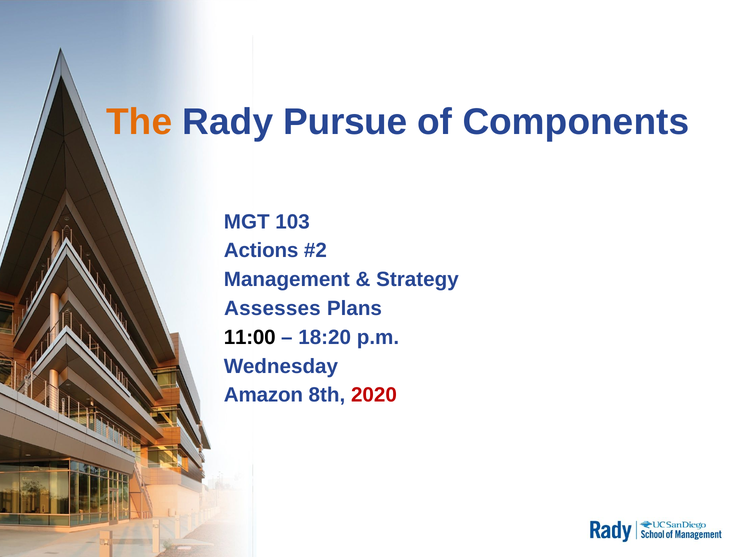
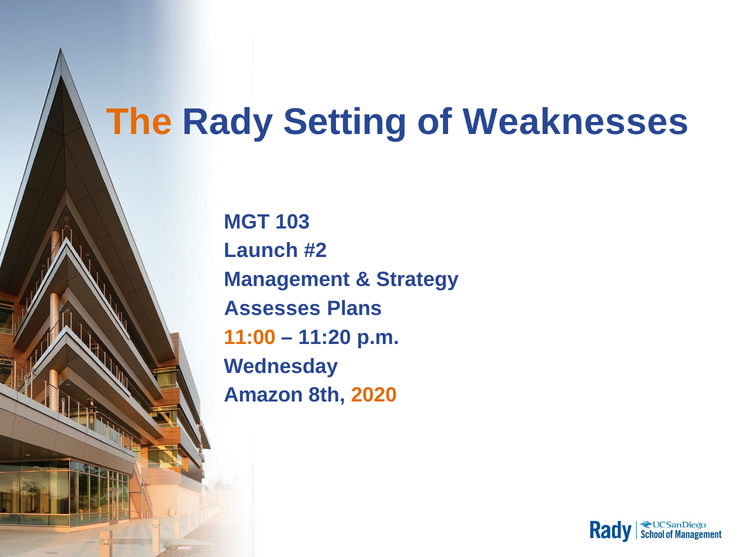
Pursue: Pursue -> Setting (345, 122)
Components: Components -> Weaknesses (576, 122)
Actions: Actions -> Launch (261, 250)
11:00 colour: black -> orange (250, 337)
18:20: 18:20 -> 11:20 (325, 337)
2020 colour: red -> orange (374, 395)
